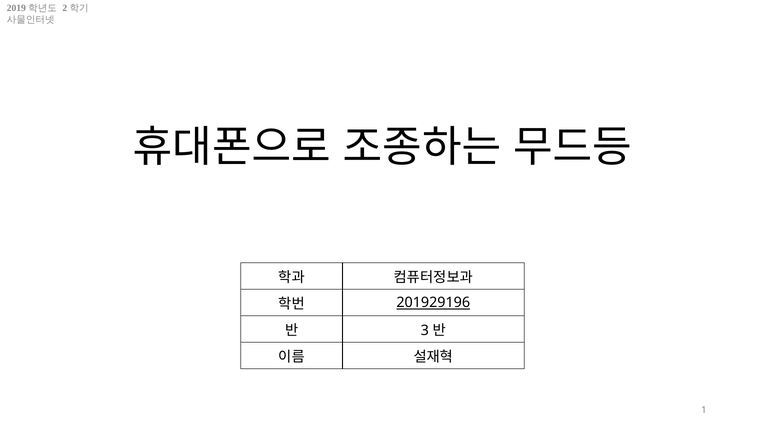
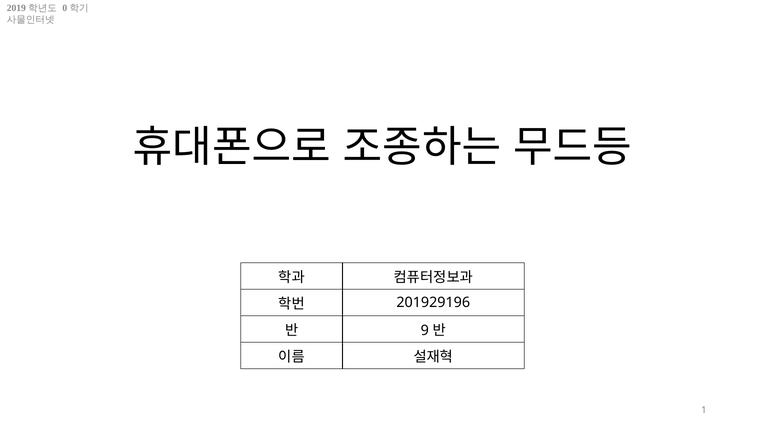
2: 2 -> 0 (65, 8)
201929196 underline: present -> none (433, 303)
3: 3 -> 9 (425, 331)
